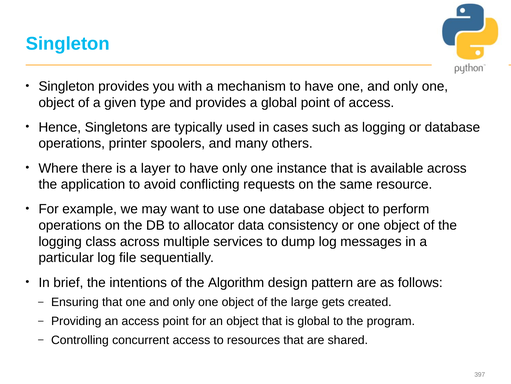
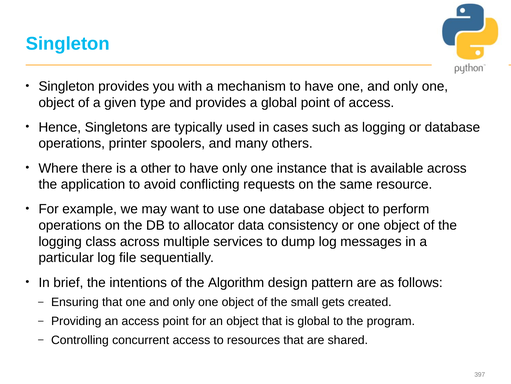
layer: layer -> other (156, 168)
large: large -> small (305, 302)
